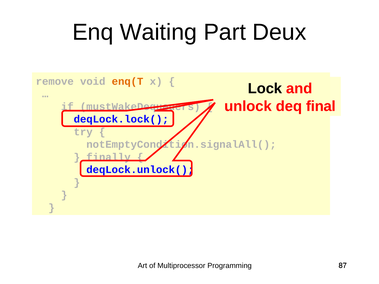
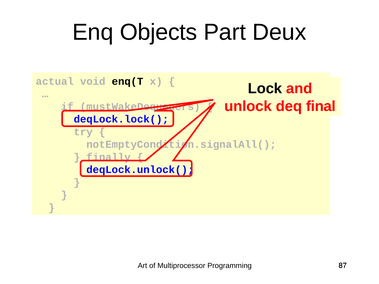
Waiting: Waiting -> Objects (159, 32)
remove: remove -> actual (55, 81)
enq(T colour: orange -> black (128, 81)
